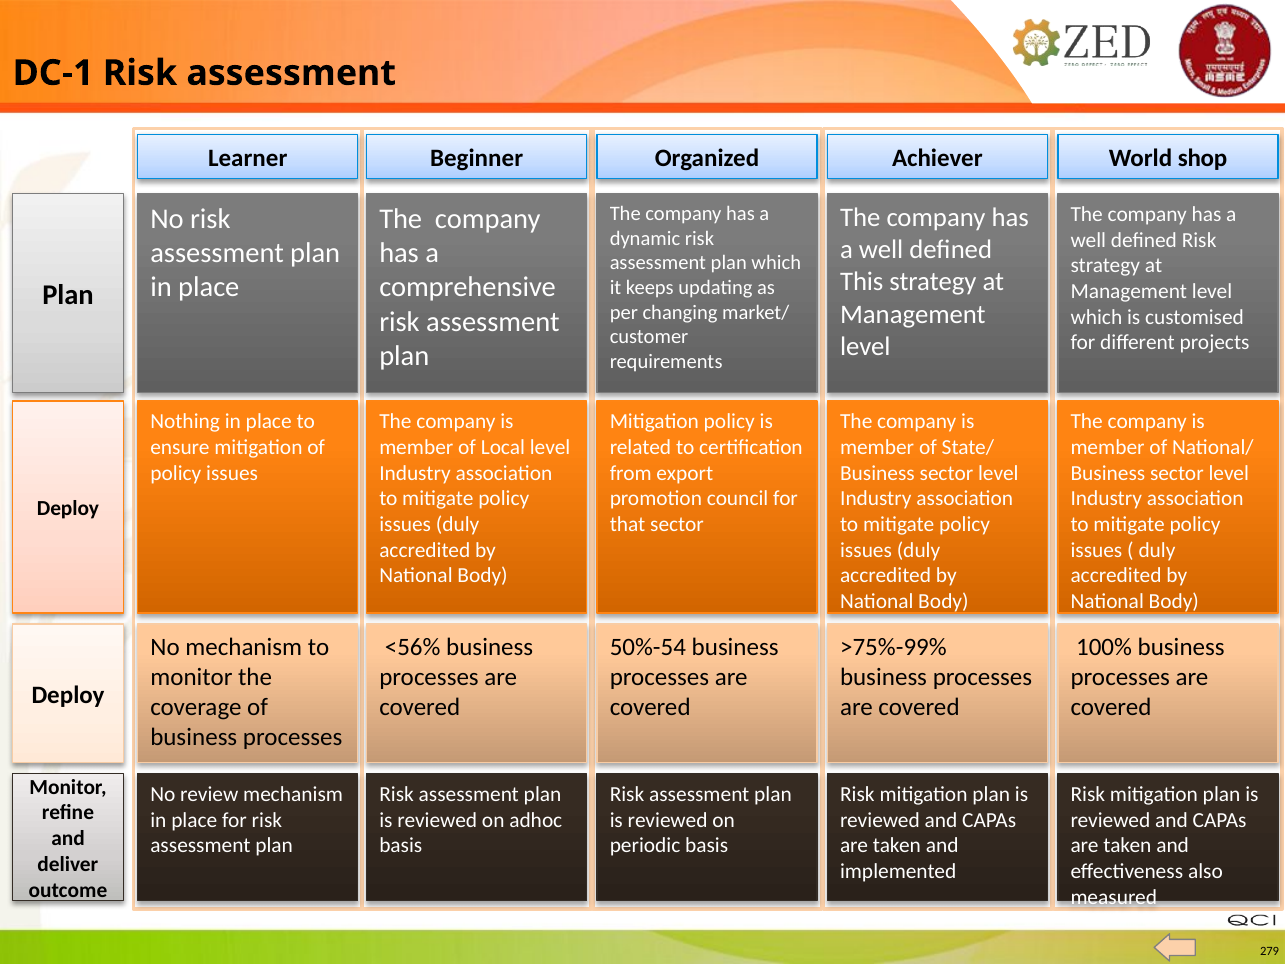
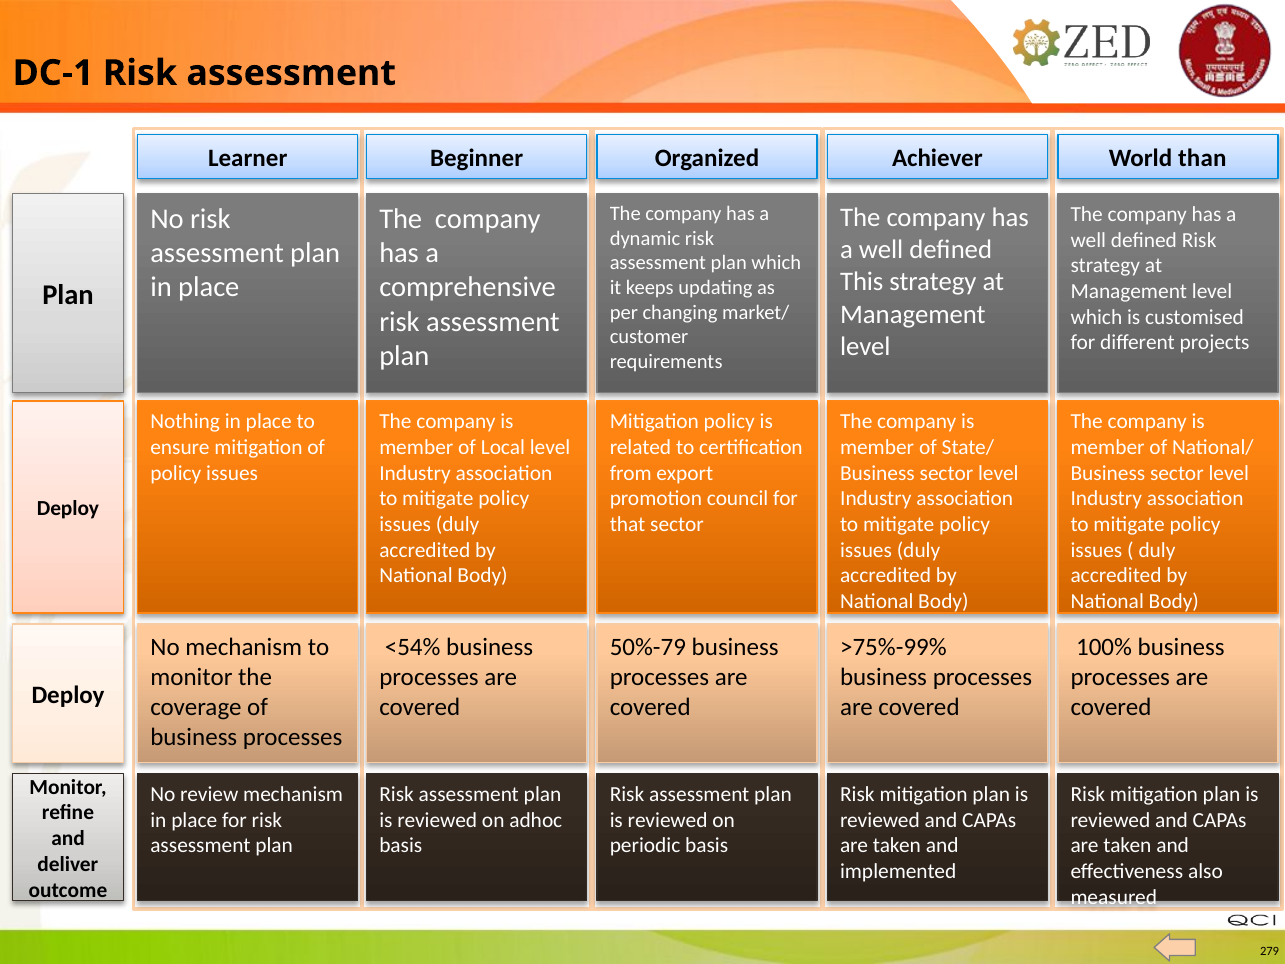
shop: shop -> than (1202, 158)
<56%: <56% -> <54% (413, 647)
50%-54: 50%-54 -> 50%-79 (648, 647)
